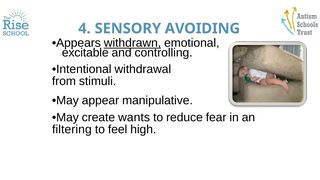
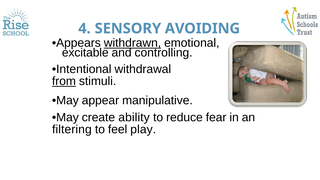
from underline: none -> present (64, 81)
wants: wants -> ability (134, 117)
high: high -> play (143, 129)
